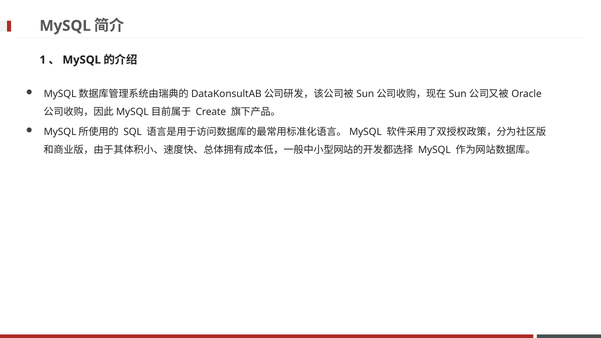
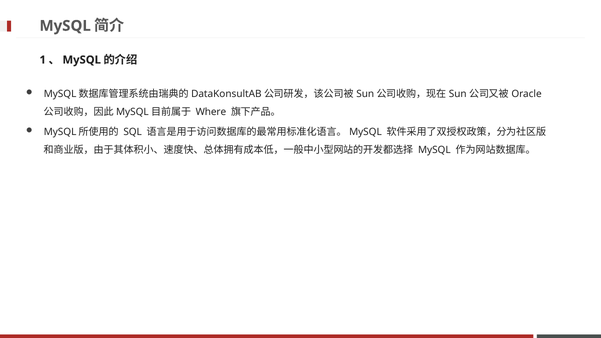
Create: Create -> Where (211, 112)
